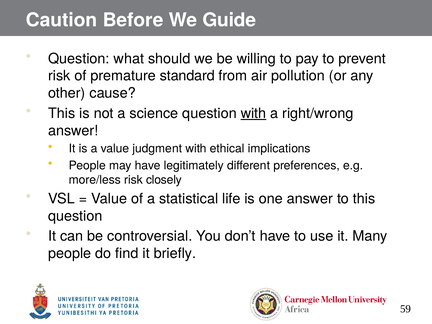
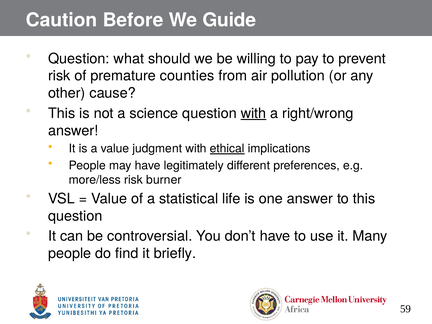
standard: standard -> counties (187, 76)
ethical underline: none -> present (227, 149)
closely: closely -> burner (164, 180)
